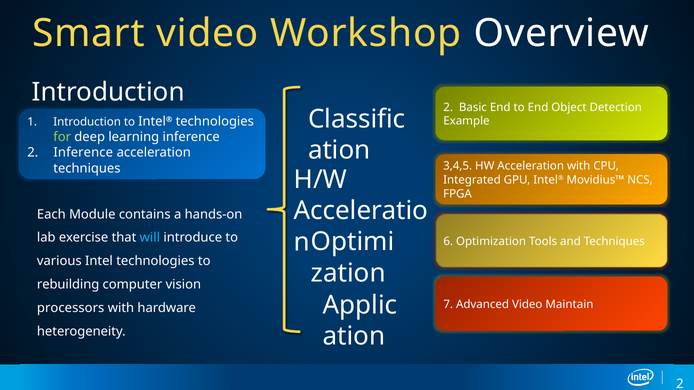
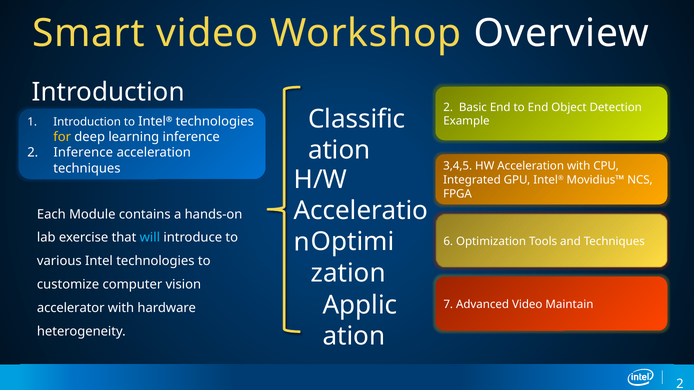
for colour: light green -> yellow (62, 137)
rebuilding: rebuilding -> customize (68, 285)
processors: processors -> accelerator (71, 308)
